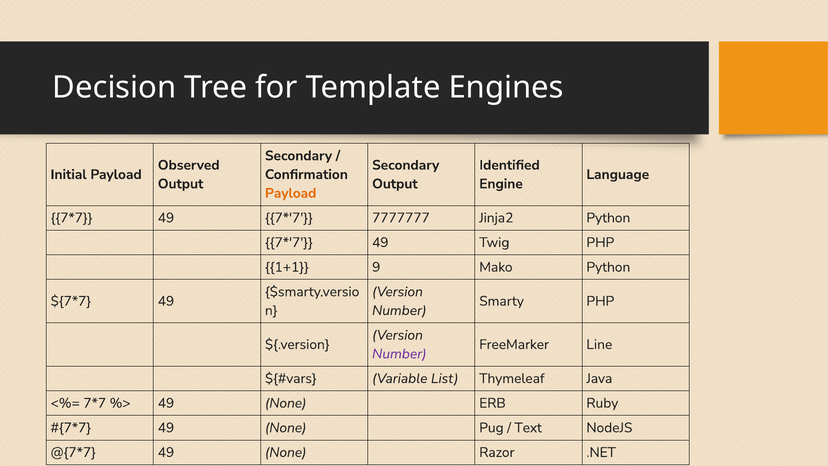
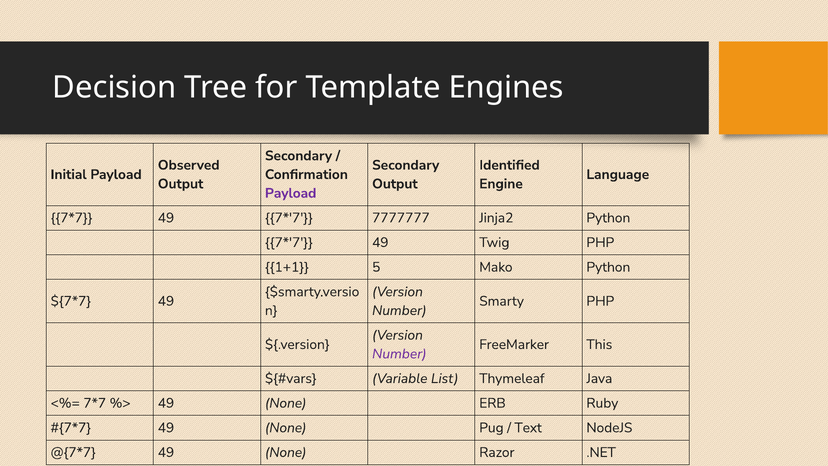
Payload colour: orange -> purple (291, 193)
9: 9 -> 5 (376, 267)
Line: Line -> This (599, 344)
